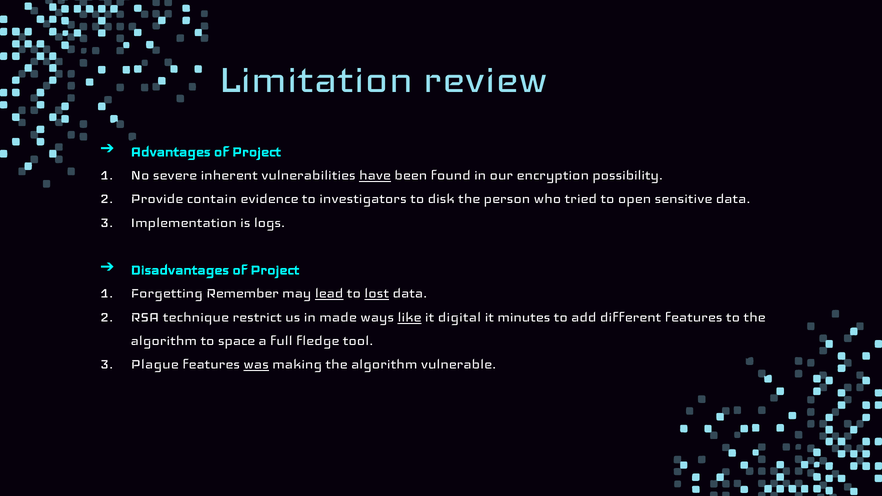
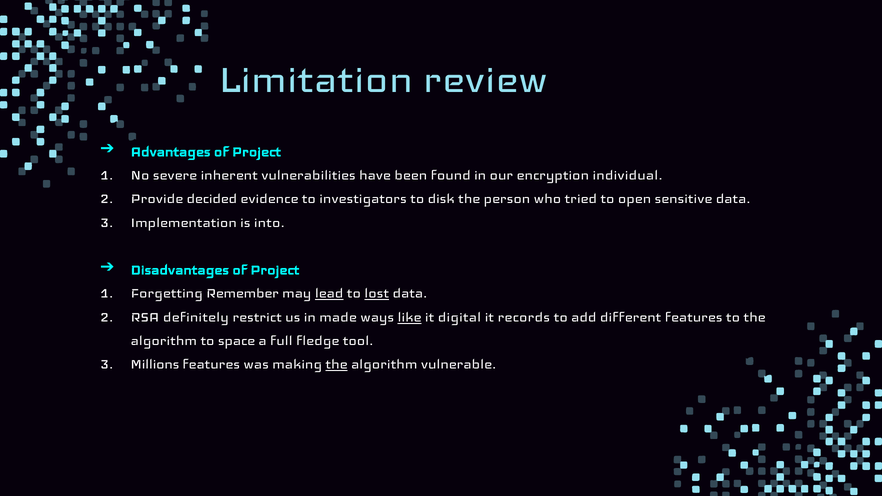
have underline: present -> none (375, 174)
possibility: possibility -> individual (628, 174)
contain: contain -> decided (212, 198)
logs: logs -> into (269, 221)
technique: technique -> definitely (196, 316)
minutes: minutes -> records (524, 316)
Plague: Plague -> Millions (155, 363)
was underline: present -> none (256, 363)
the underline: none -> present (337, 363)
